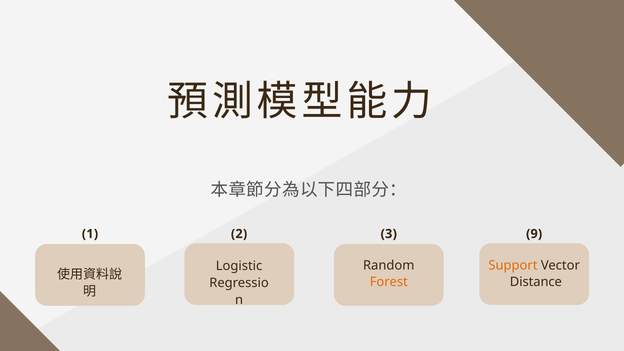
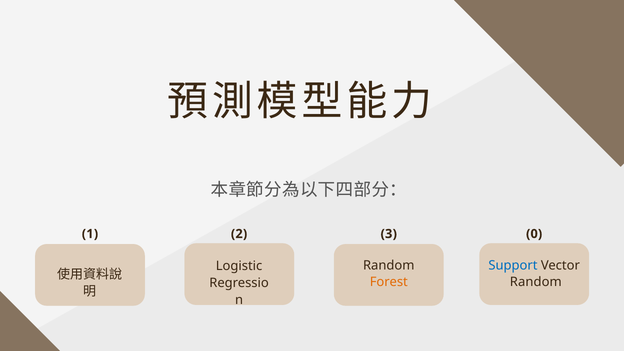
9: 9 -> 0 (534, 234)
Support colour: orange -> blue (513, 265)
Distance: Distance -> Random (536, 282)
